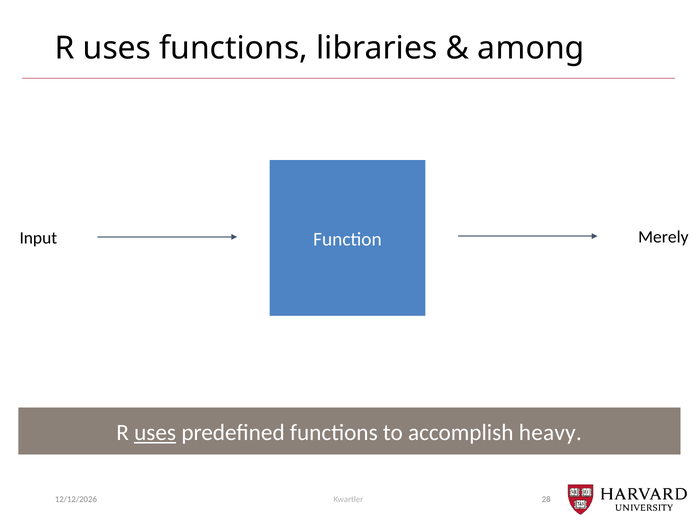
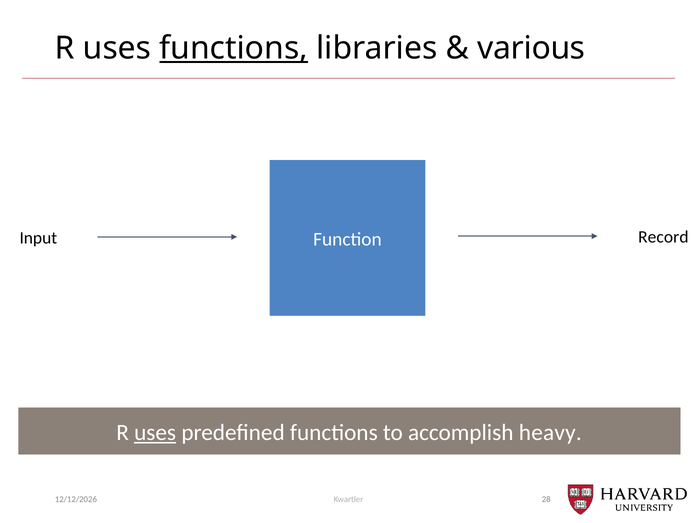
functions underline: none -> present (234, 48)
among: among -> various (531, 48)
Merely: Merely -> Record (663, 237)
